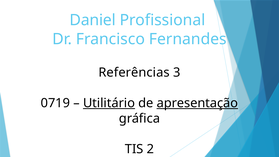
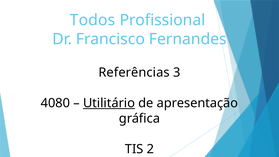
Daniel: Daniel -> Todos (92, 20)
0719: 0719 -> 4080 (55, 103)
apresentação underline: present -> none (197, 103)
